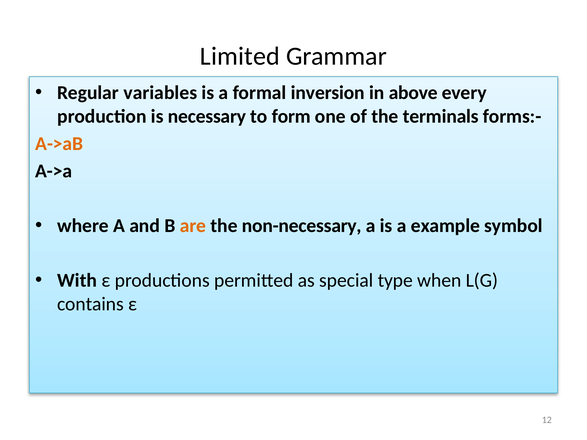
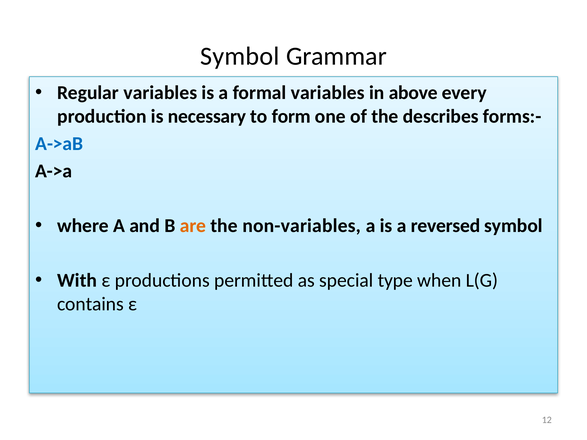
Limited: Limited -> Symbol (240, 56)
formal inversion: inversion -> variables (328, 93)
terminals: terminals -> describes (441, 116)
A->aB colour: orange -> blue (59, 144)
non-necessary: non-necessary -> non-variables (302, 226)
example: example -> reversed (446, 226)
